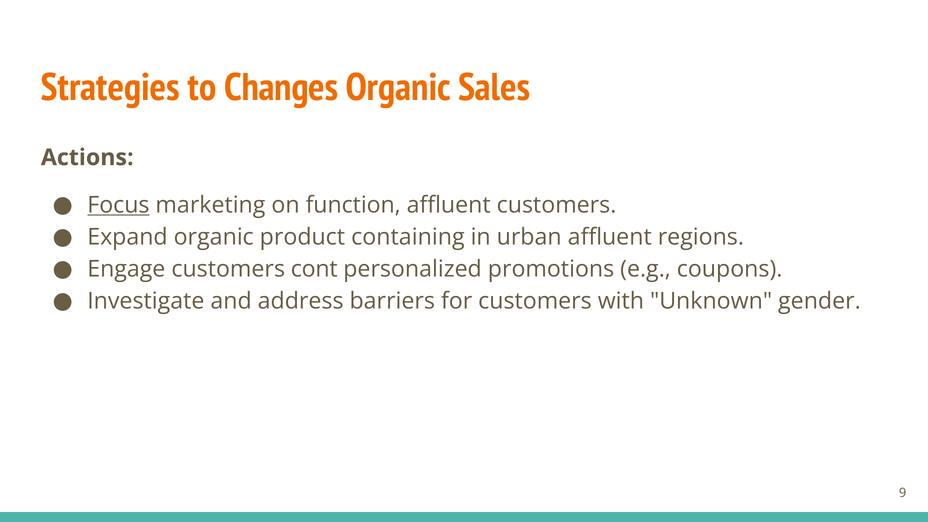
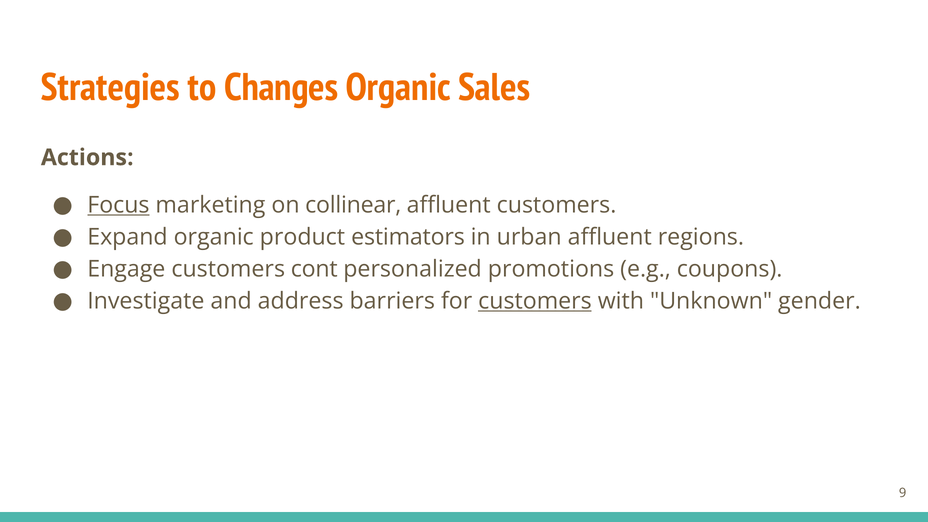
function: function -> collinear (353, 205)
containing: containing -> estimators (408, 237)
customers underline: none -> present (535, 301)
